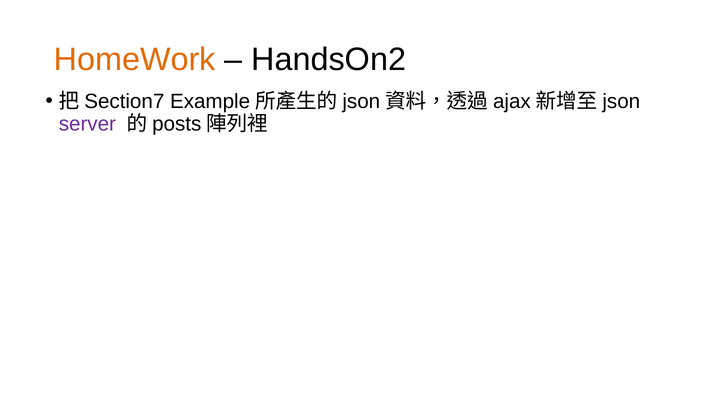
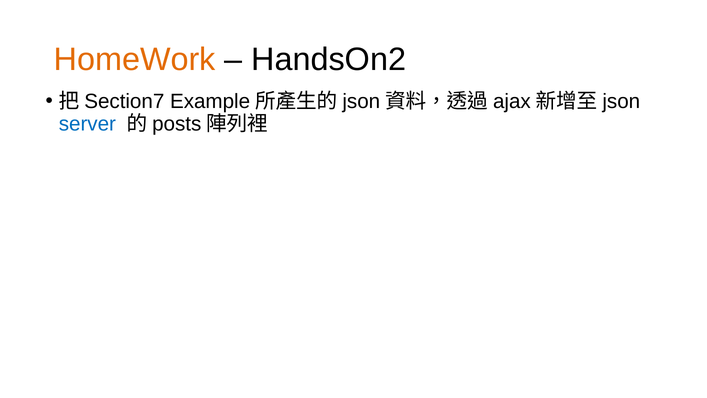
server colour: purple -> blue (87, 124)
